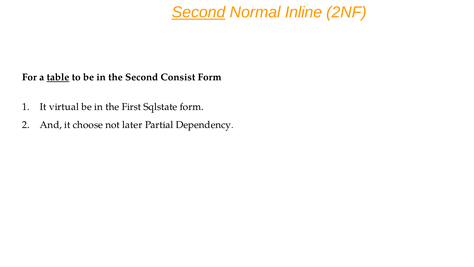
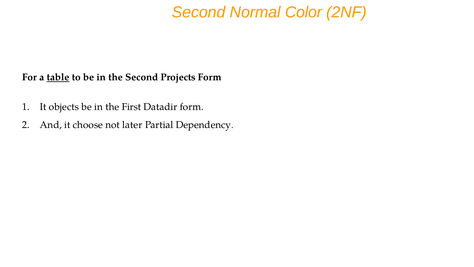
Second underline: present -> none (198, 12)
Inline: Inline -> Color (303, 12)
Consist: Consist -> Projects (178, 77)
virtual: virtual -> objects (64, 107)
Sqlstate: Sqlstate -> Datadir (160, 107)
